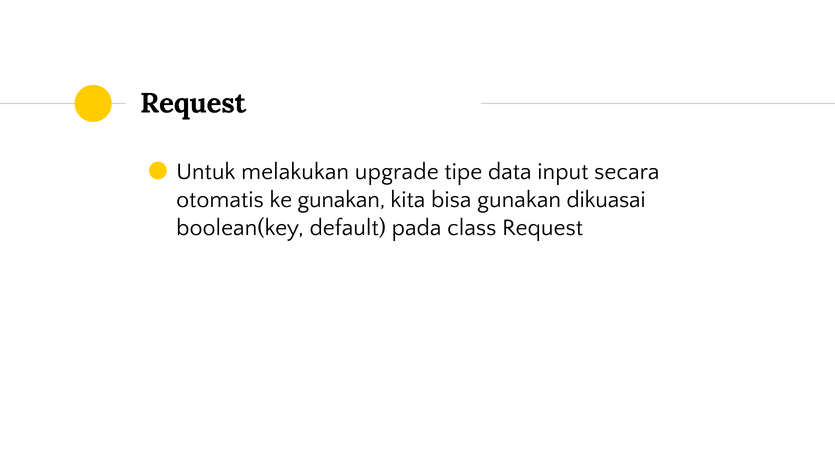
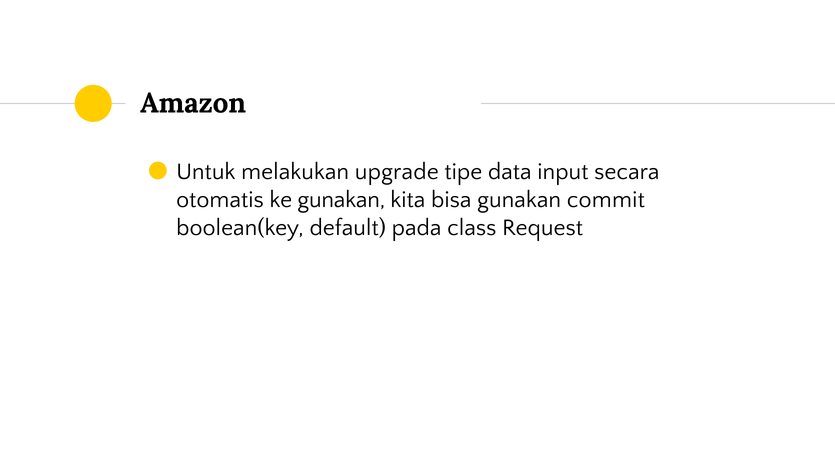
Request: Request -> Amazon (193, 103)
dikuasai: dikuasai -> commit (606, 199)
